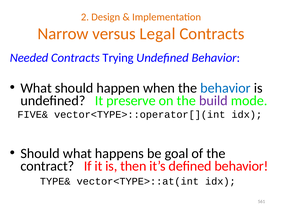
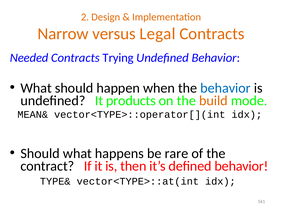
preserve: preserve -> products (131, 101)
build colour: purple -> orange (213, 101)
FIVE&: FIVE& -> MEAN& (33, 115)
goal: goal -> rare (176, 154)
